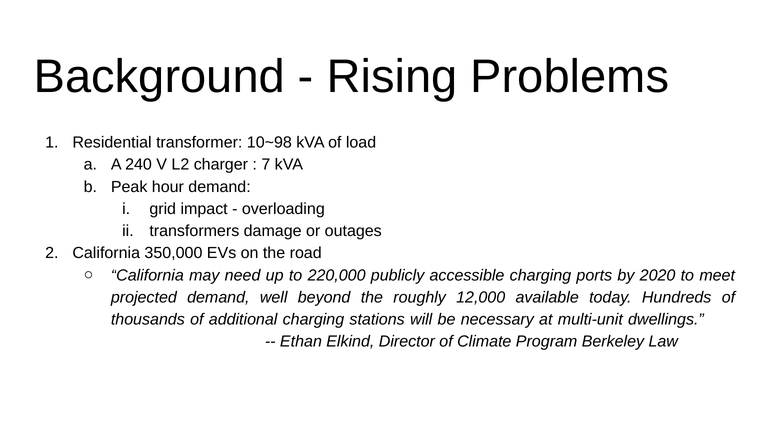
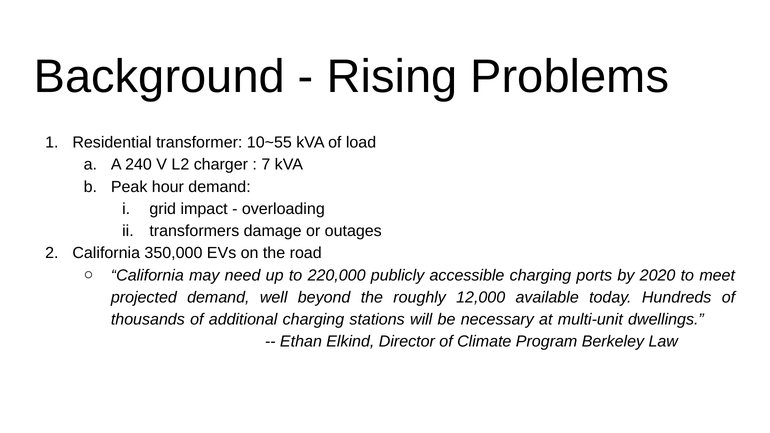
10~98: 10~98 -> 10~55 (269, 143)
